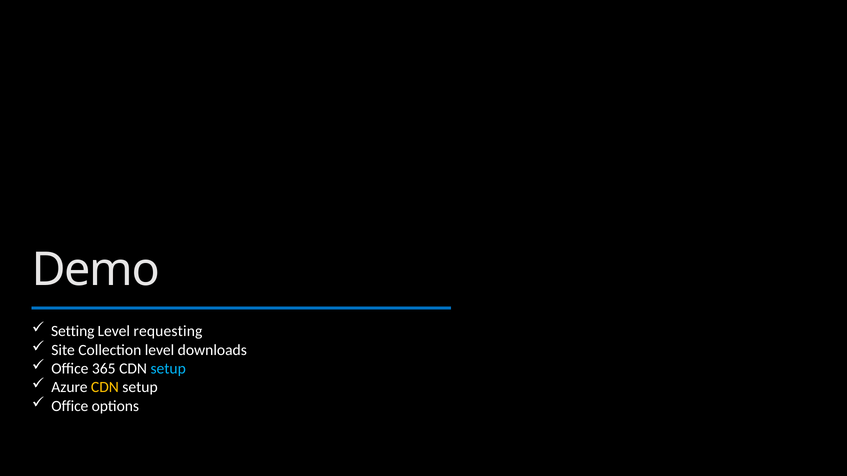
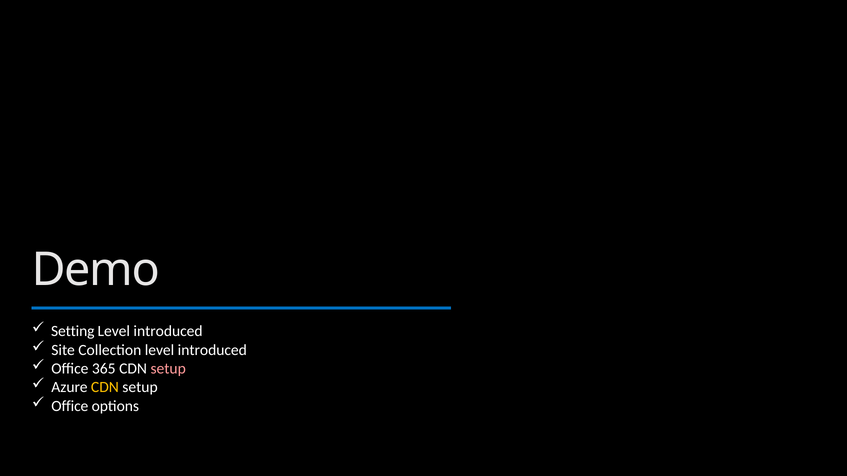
requesting: requesting -> introduced (168, 332)
Collection level downloads: downloads -> introduced (212, 350)
setup colour: light blue -> pink (168, 369)
